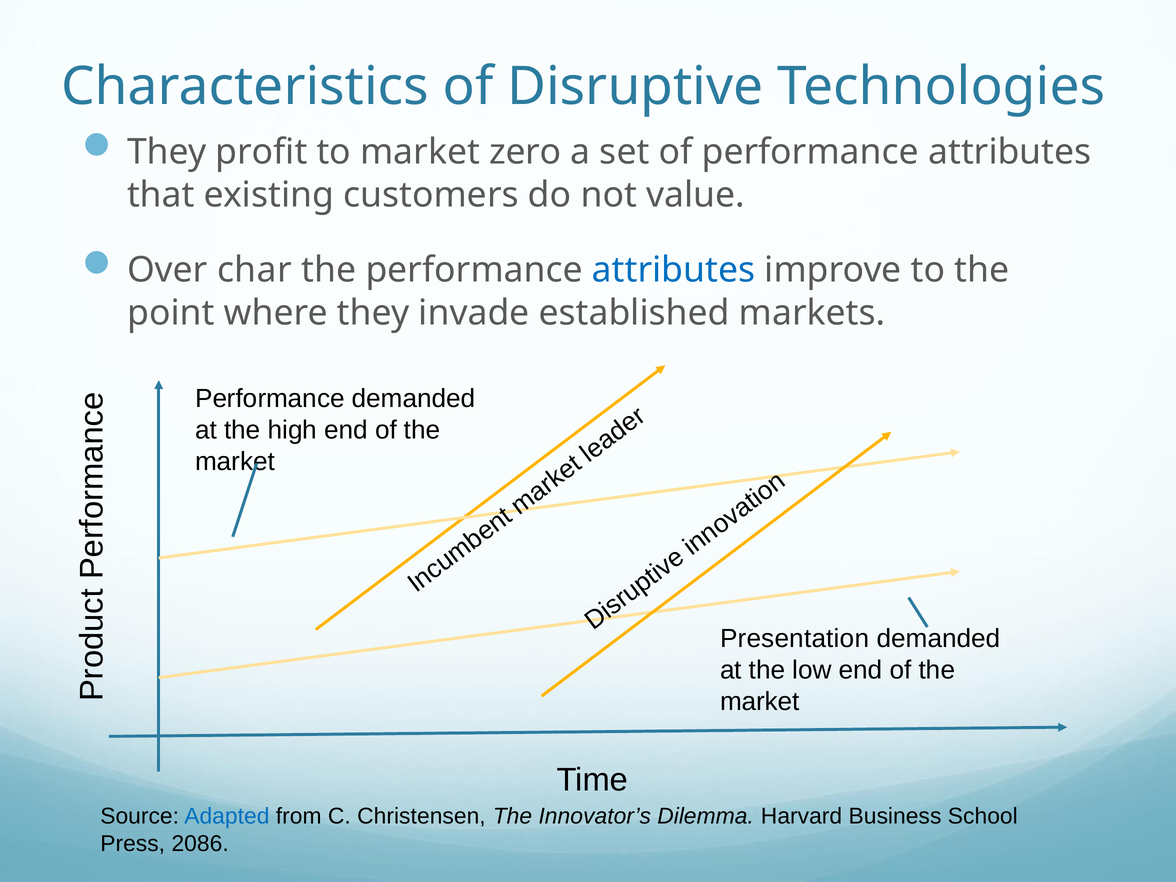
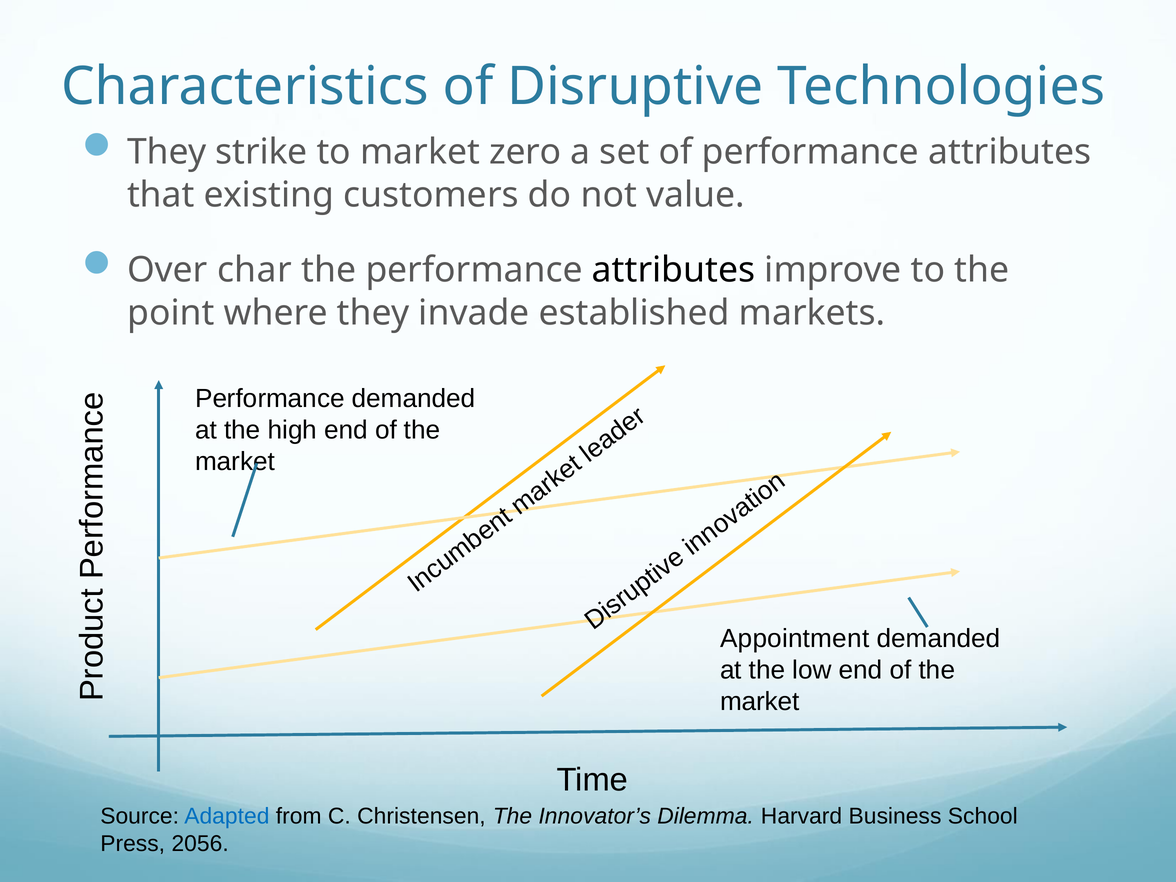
profit: profit -> strike (261, 152)
attributes colour: blue -> black (674, 270)
Presentation: Presentation -> Appointment (795, 638)
2086: 2086 -> 2056 (200, 844)
